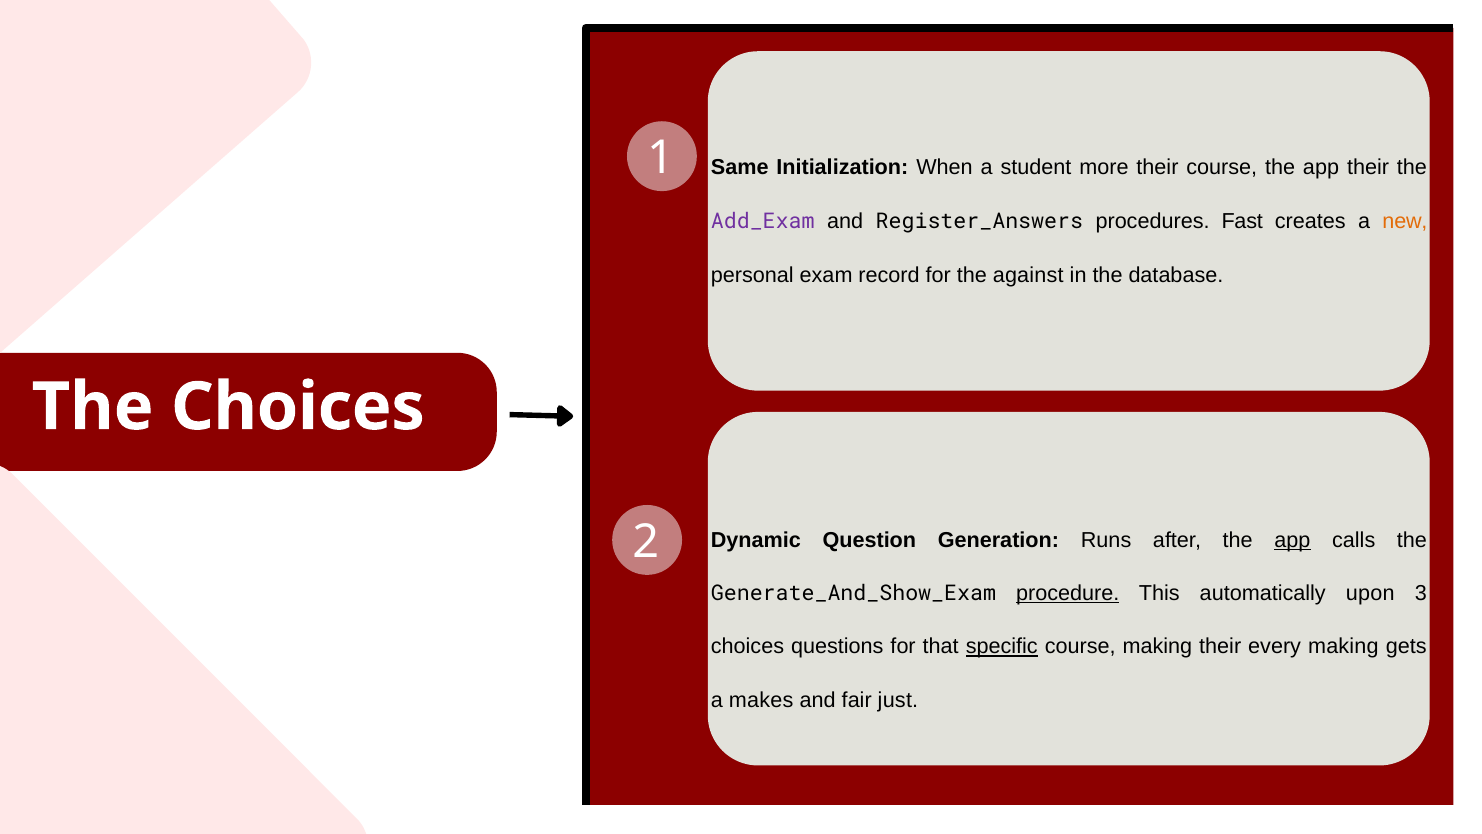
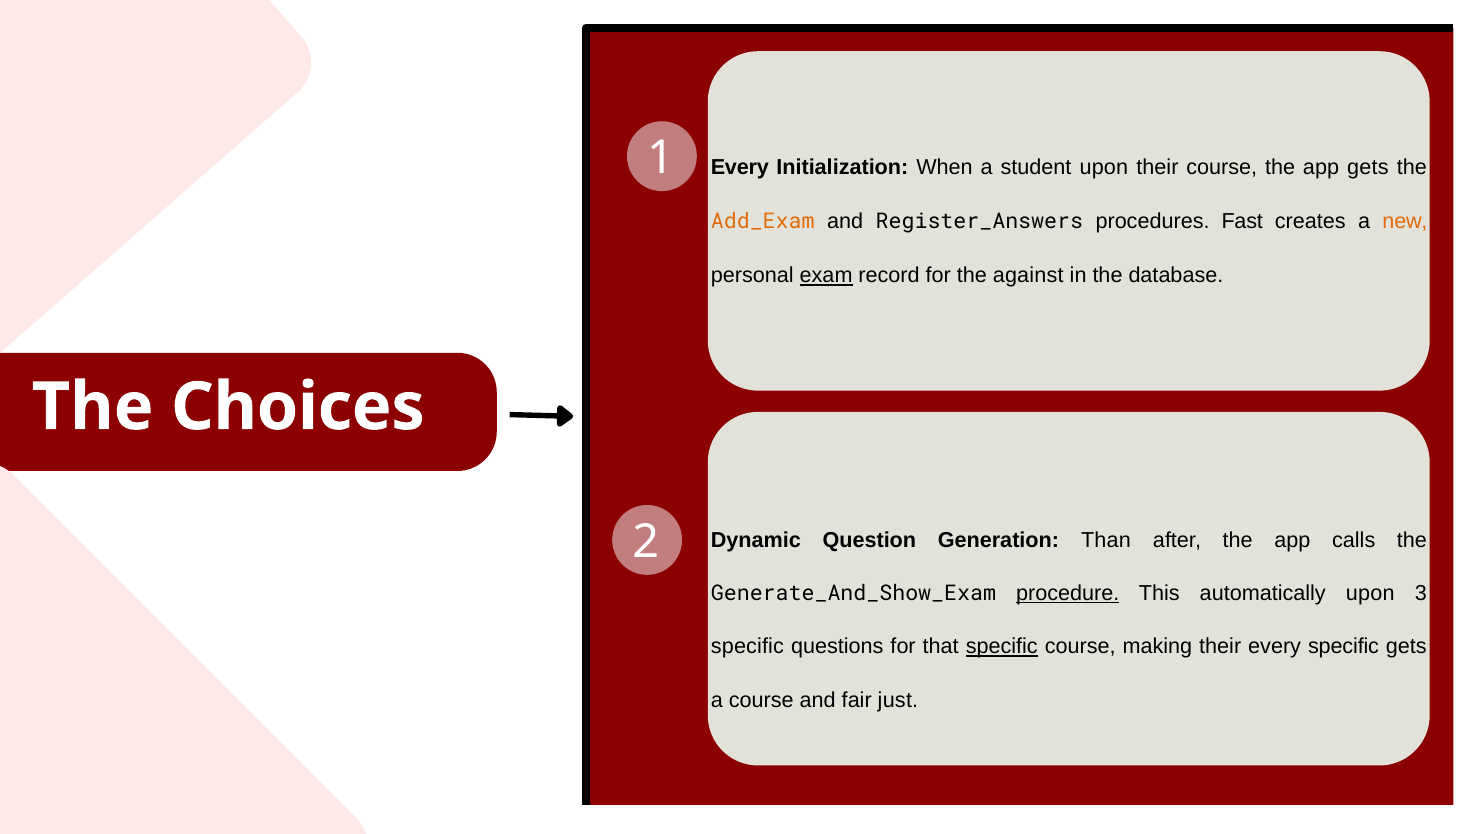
Same: Same -> Every (740, 168)
student more: more -> upon (1104, 168)
app their: their -> gets (1368, 168)
Add_Exam colour: purple -> orange (763, 222)
exam underline: none -> present (826, 276)
Runs: Runs -> Than (1106, 540)
app underline: present -> none (1292, 540)
choices: choices -> specific (747, 646)
every making: making -> specific (1344, 646)
a makes: makes -> course (761, 700)
